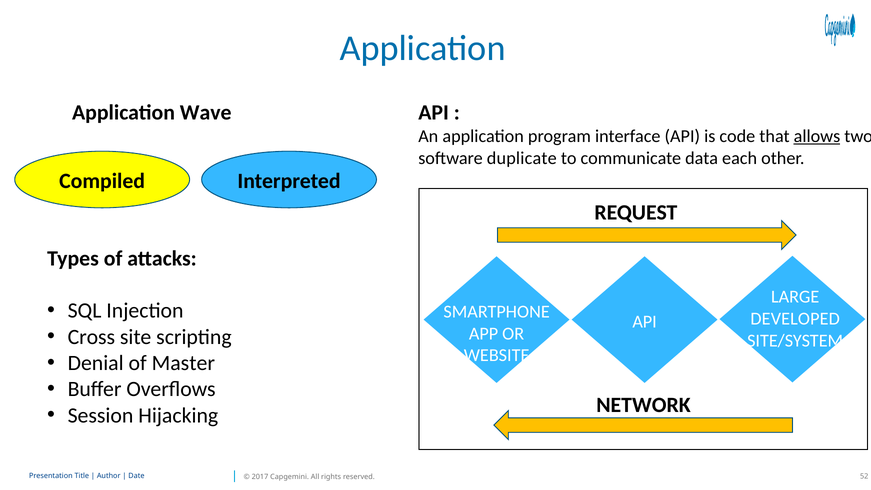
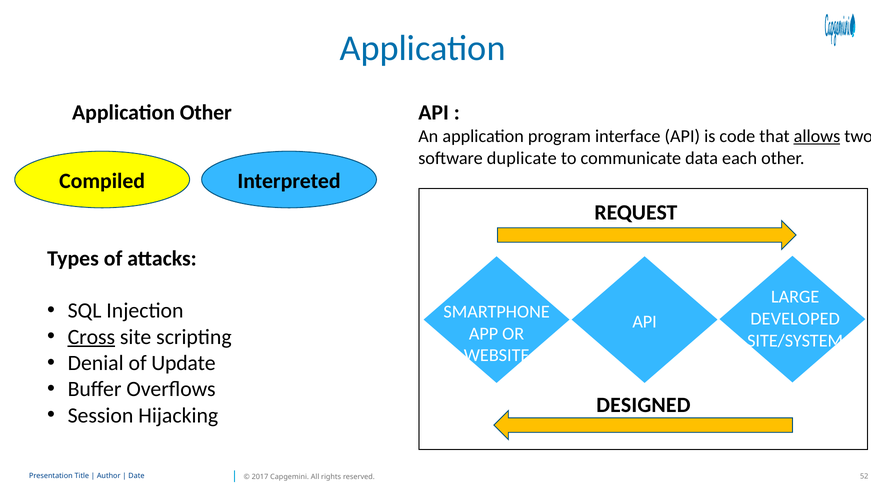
Application Wave: Wave -> Other (206, 113)
Cross underline: none -> present (91, 337)
Master: Master -> Update (183, 363)
NETWORK: NETWORK -> DESIGNED (643, 405)
